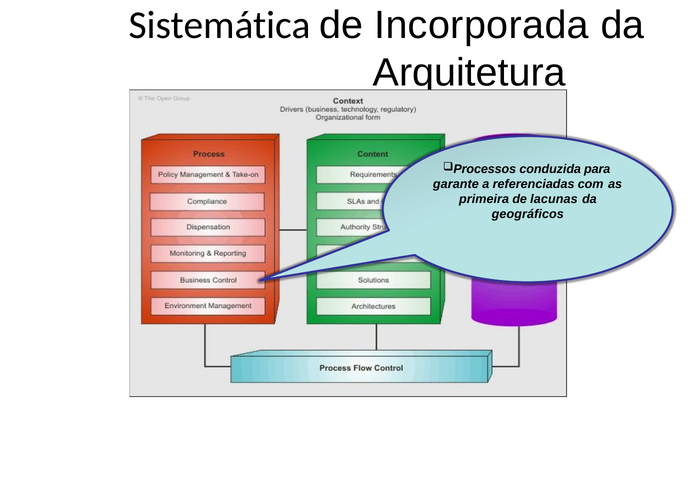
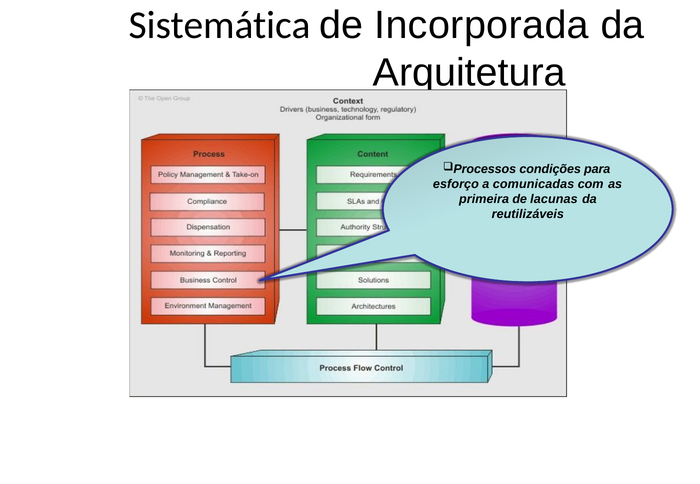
conduzida: conduzida -> condições (550, 169)
garante: garante -> esforço (456, 184)
referenciadas: referenciadas -> comunicadas (534, 184)
geográficos: geográficos -> reutilizáveis (528, 214)
